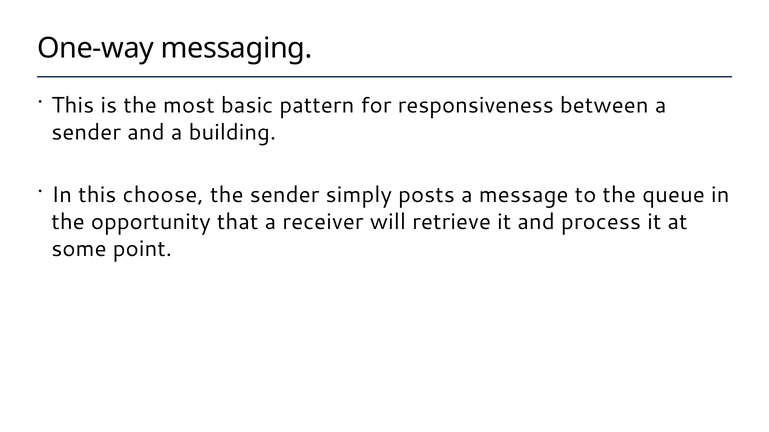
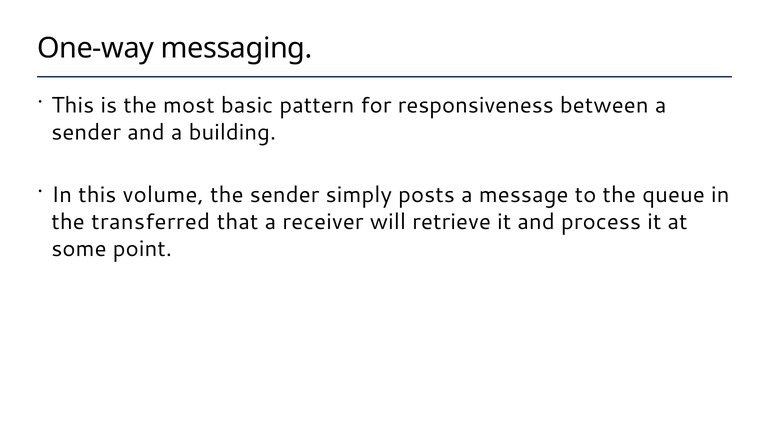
choose: choose -> volume (163, 195)
opportunity: opportunity -> transferred (151, 222)
